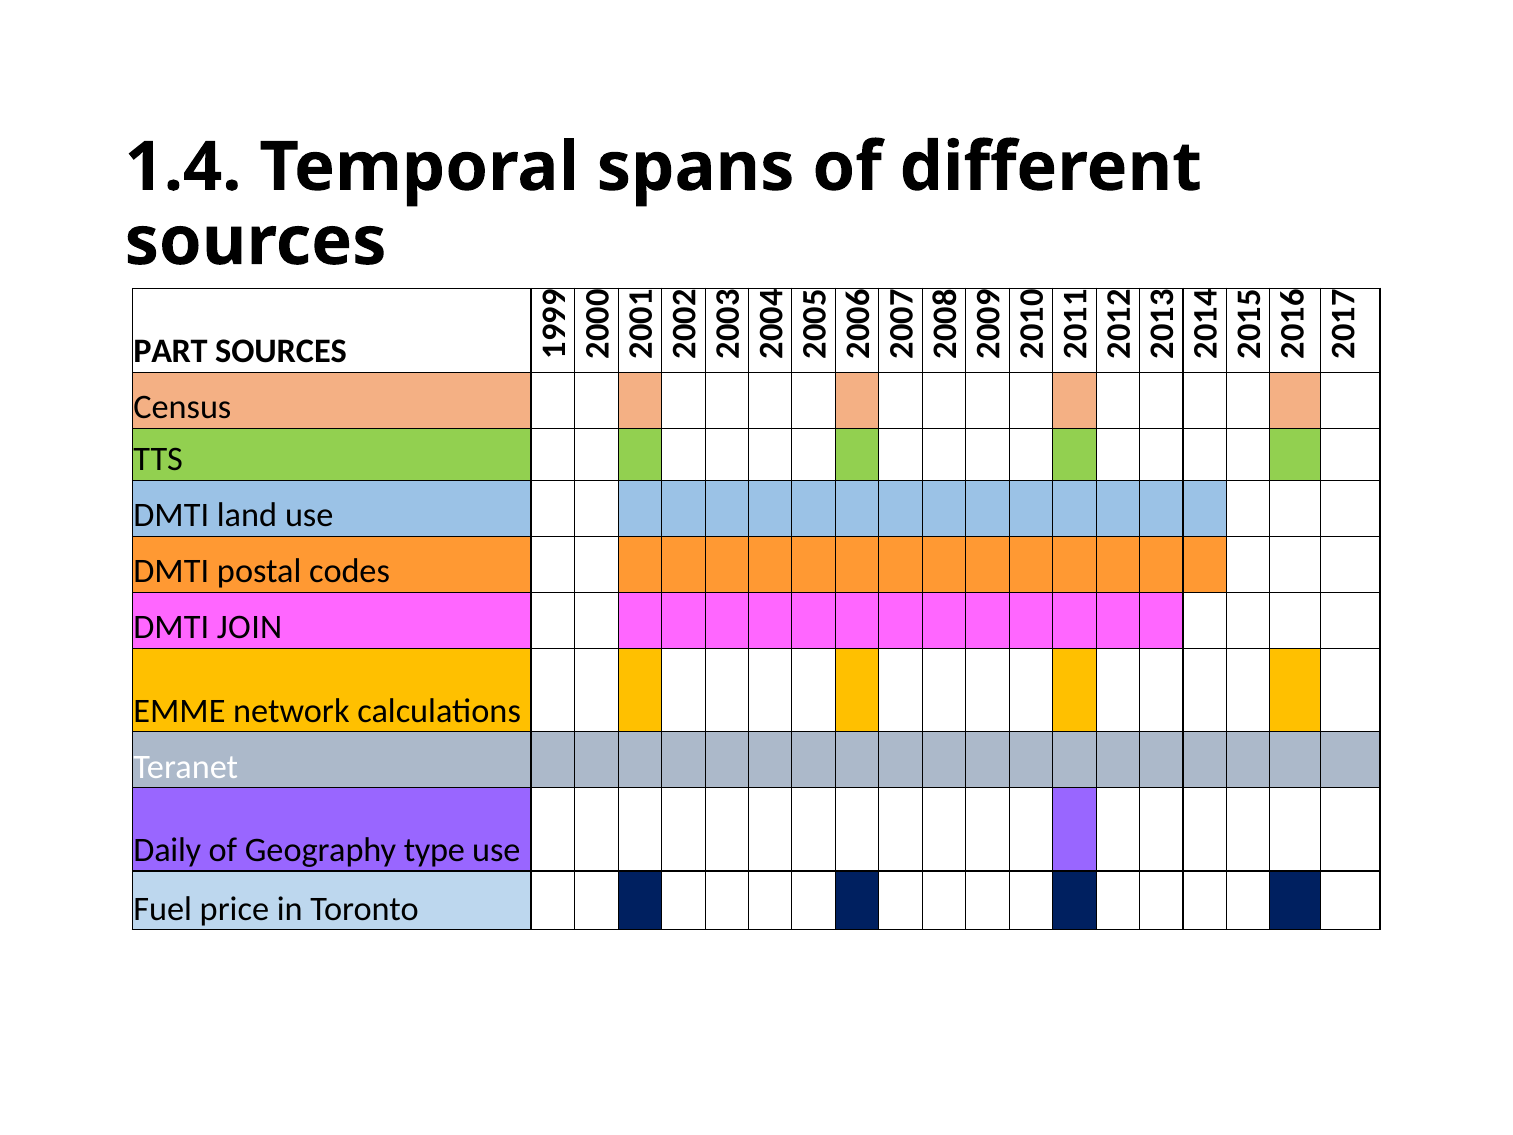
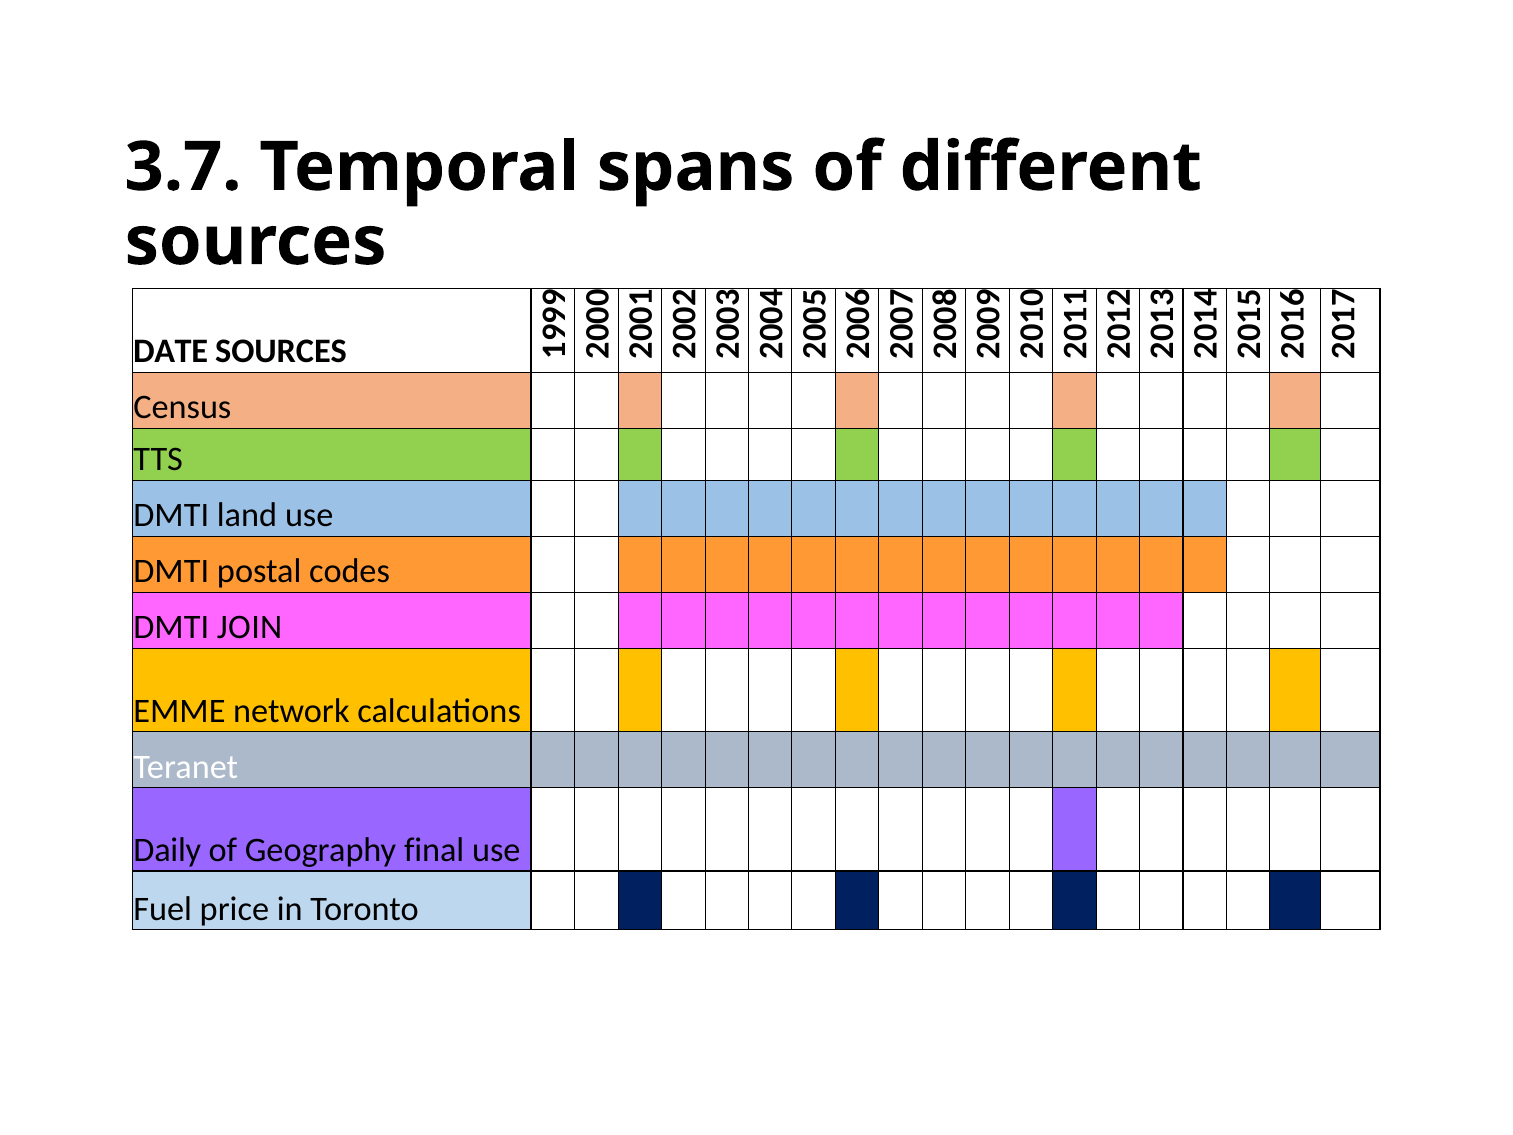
1.4: 1.4 -> 3.7 (183, 167)
PART: PART -> DATE (171, 351)
type: type -> final (434, 850)
